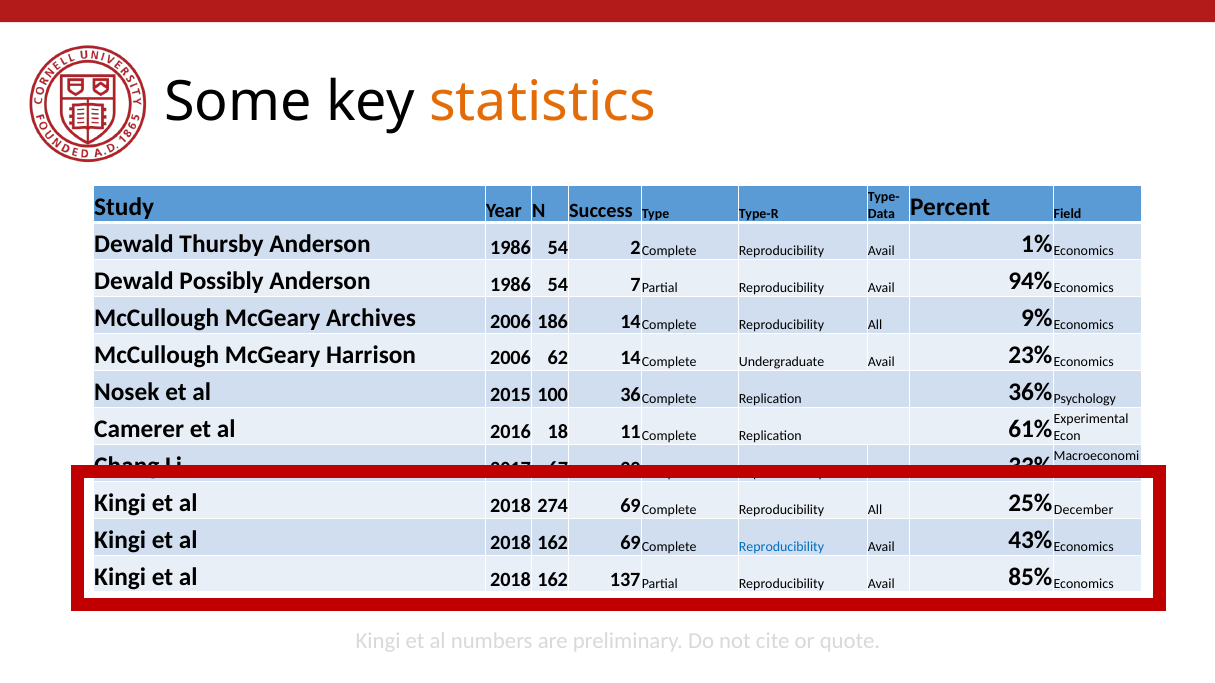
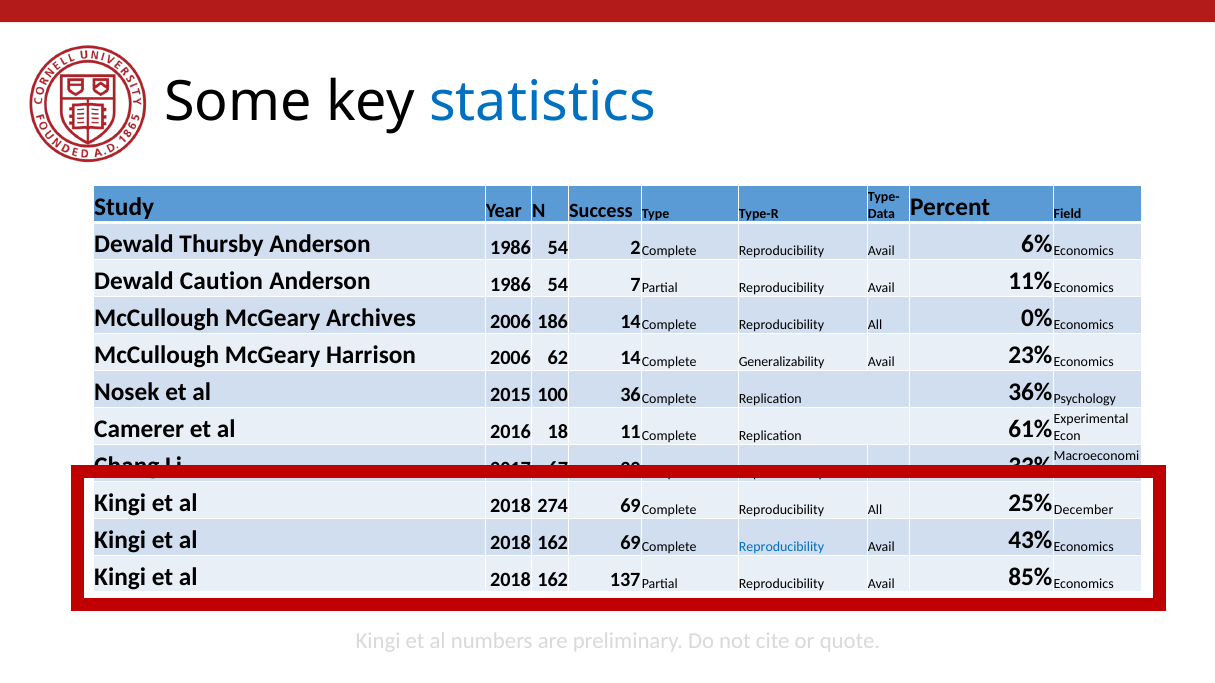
statistics colour: orange -> blue (543, 102)
1%: 1% -> 6% (1037, 245)
Possibly: Possibly -> Caution (221, 282)
94%: 94% -> 11% (1030, 282)
9%: 9% -> 0% (1037, 319)
Undergraduate: Undergraduate -> Generalizability (782, 362)
